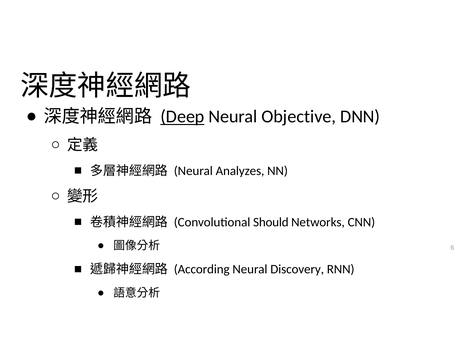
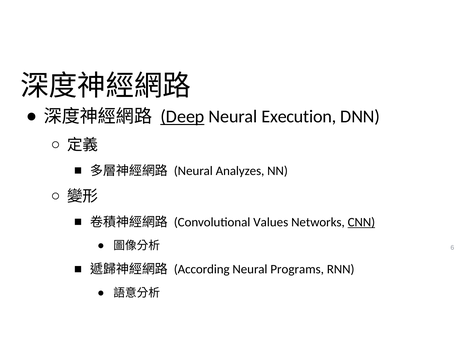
Objective: Objective -> Execution (299, 117)
Should: Should -> Values (271, 222)
CNN underline: none -> present (361, 222)
Discovery: Discovery -> Programs (297, 269)
